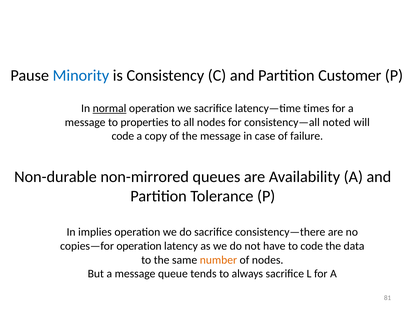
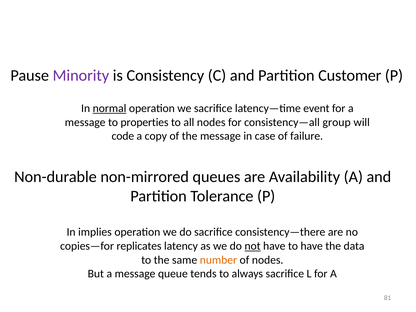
Minority colour: blue -> purple (81, 76)
times: times -> event (316, 108)
noted: noted -> group (337, 122)
copies—for operation: operation -> replicates (139, 246)
not underline: none -> present (253, 246)
to code: code -> have (312, 246)
